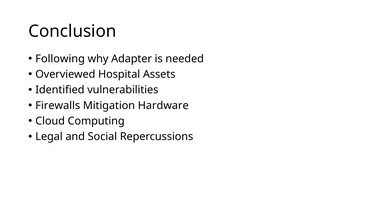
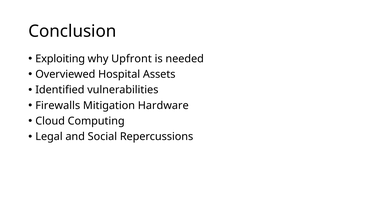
Following: Following -> Exploiting (60, 59)
Adapter: Adapter -> Upfront (132, 59)
